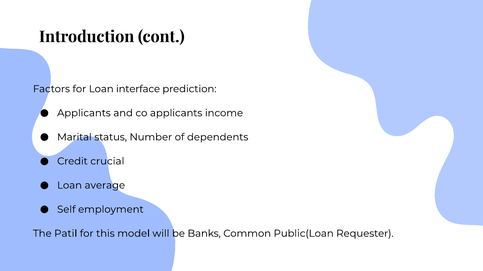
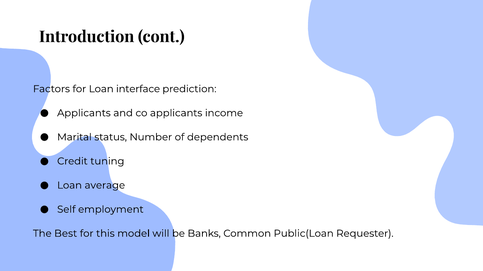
crucial: crucial -> tuning (107, 162)
Patil: Patil -> Best (66, 234)
